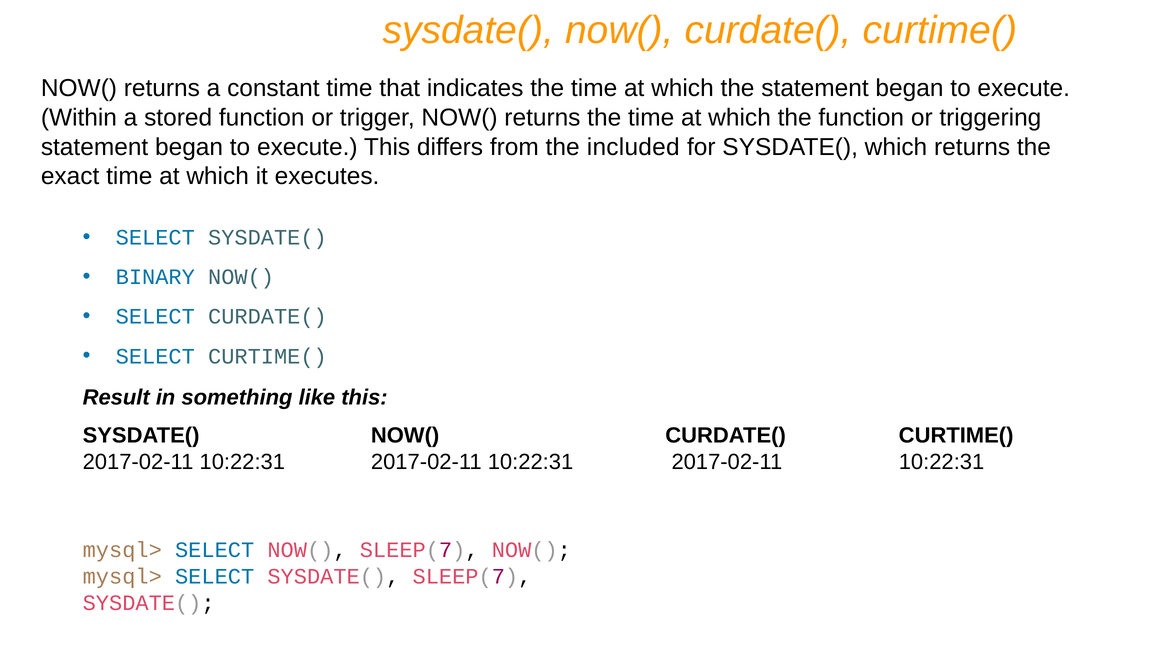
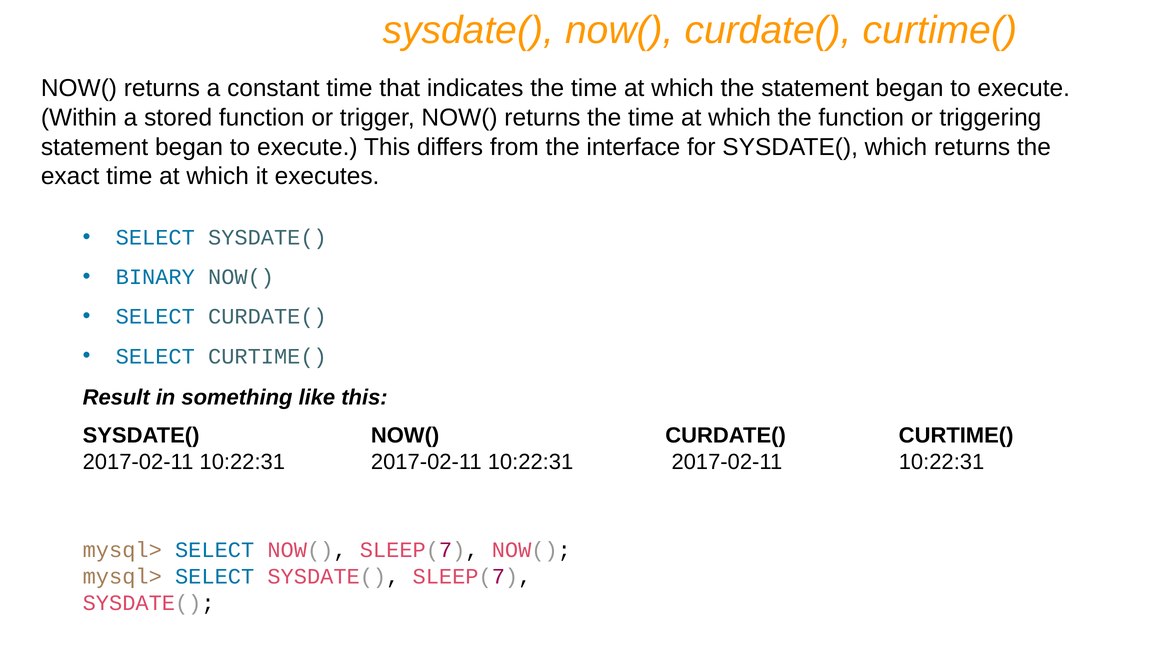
included: included -> interface (633, 147)
